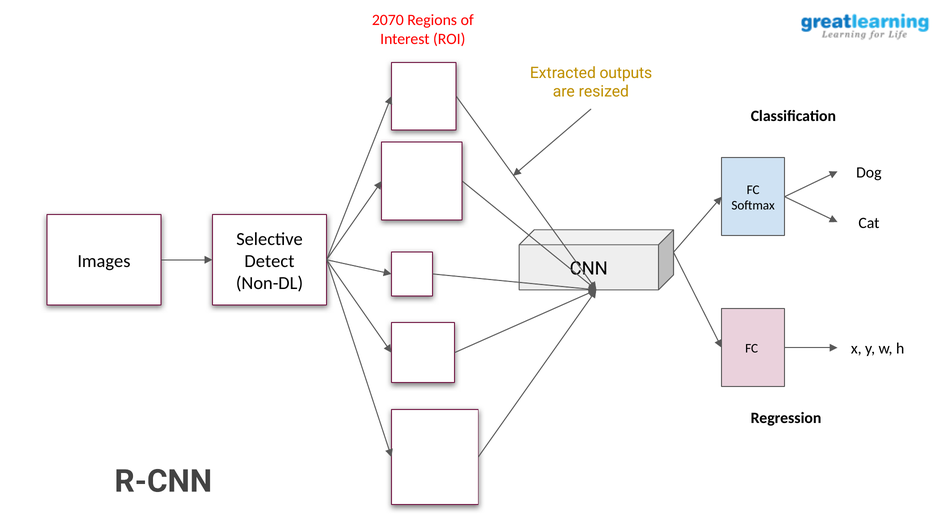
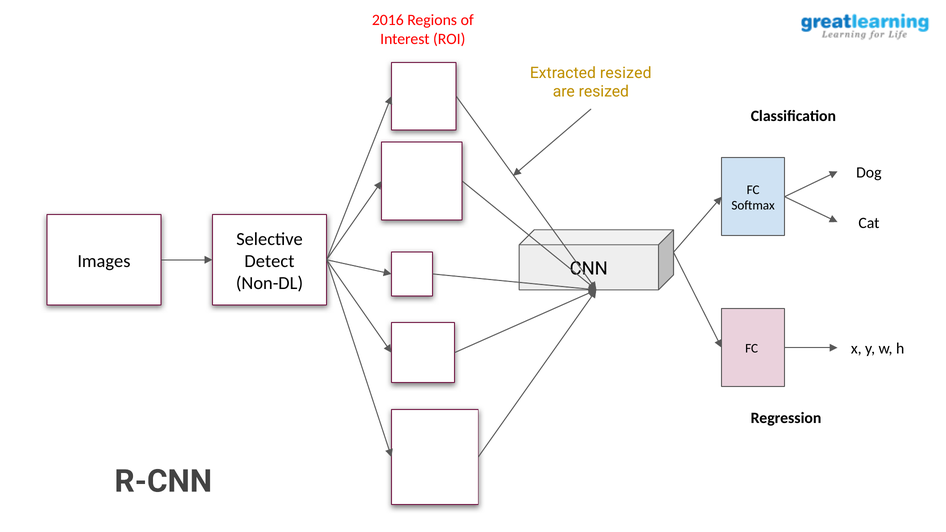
2070: 2070 -> 2016 (388, 20)
Extracted outputs: outputs -> resized (626, 73)
